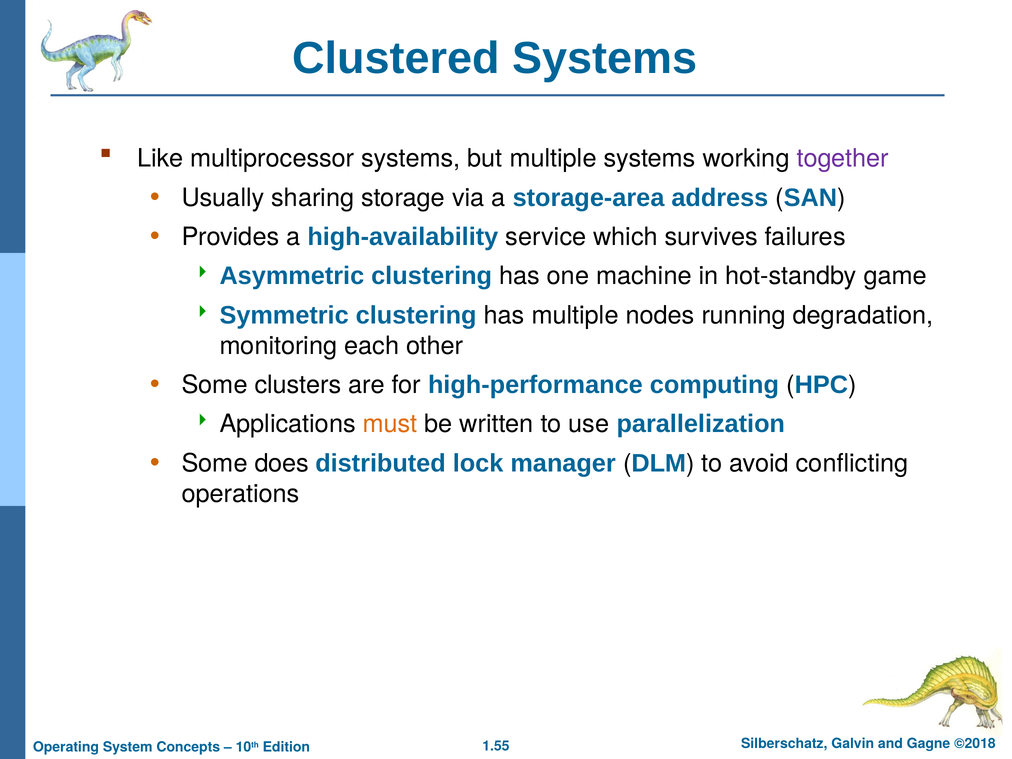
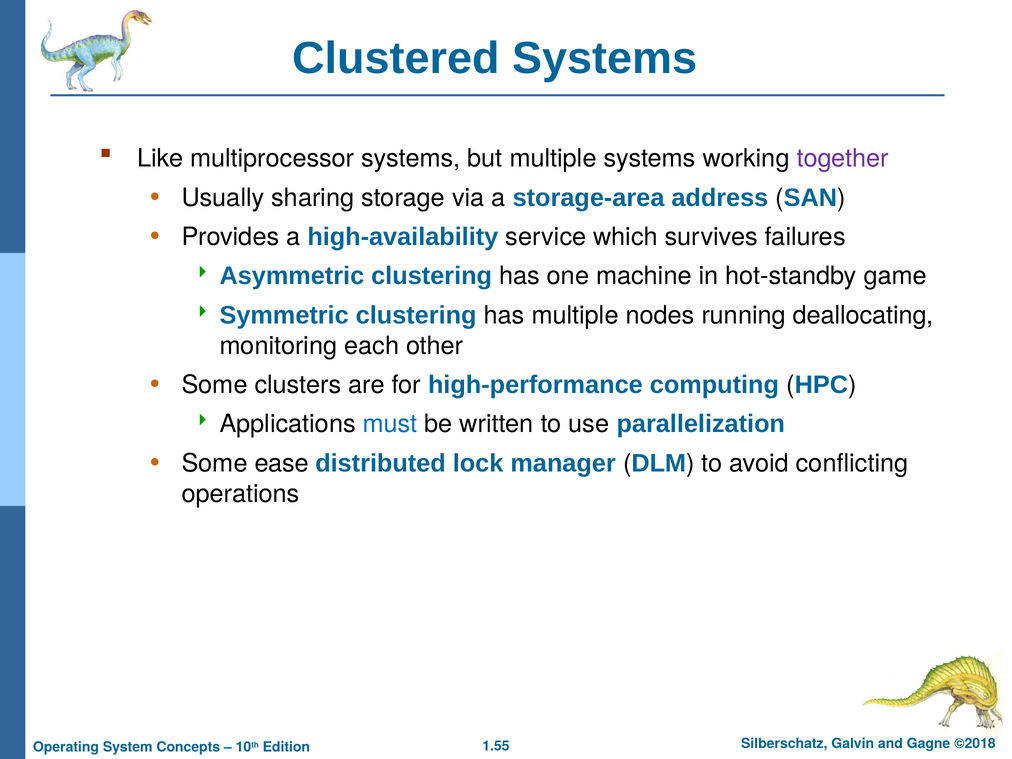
degradation: degradation -> deallocating (863, 315)
must colour: orange -> blue (390, 424)
does: does -> ease (282, 463)
